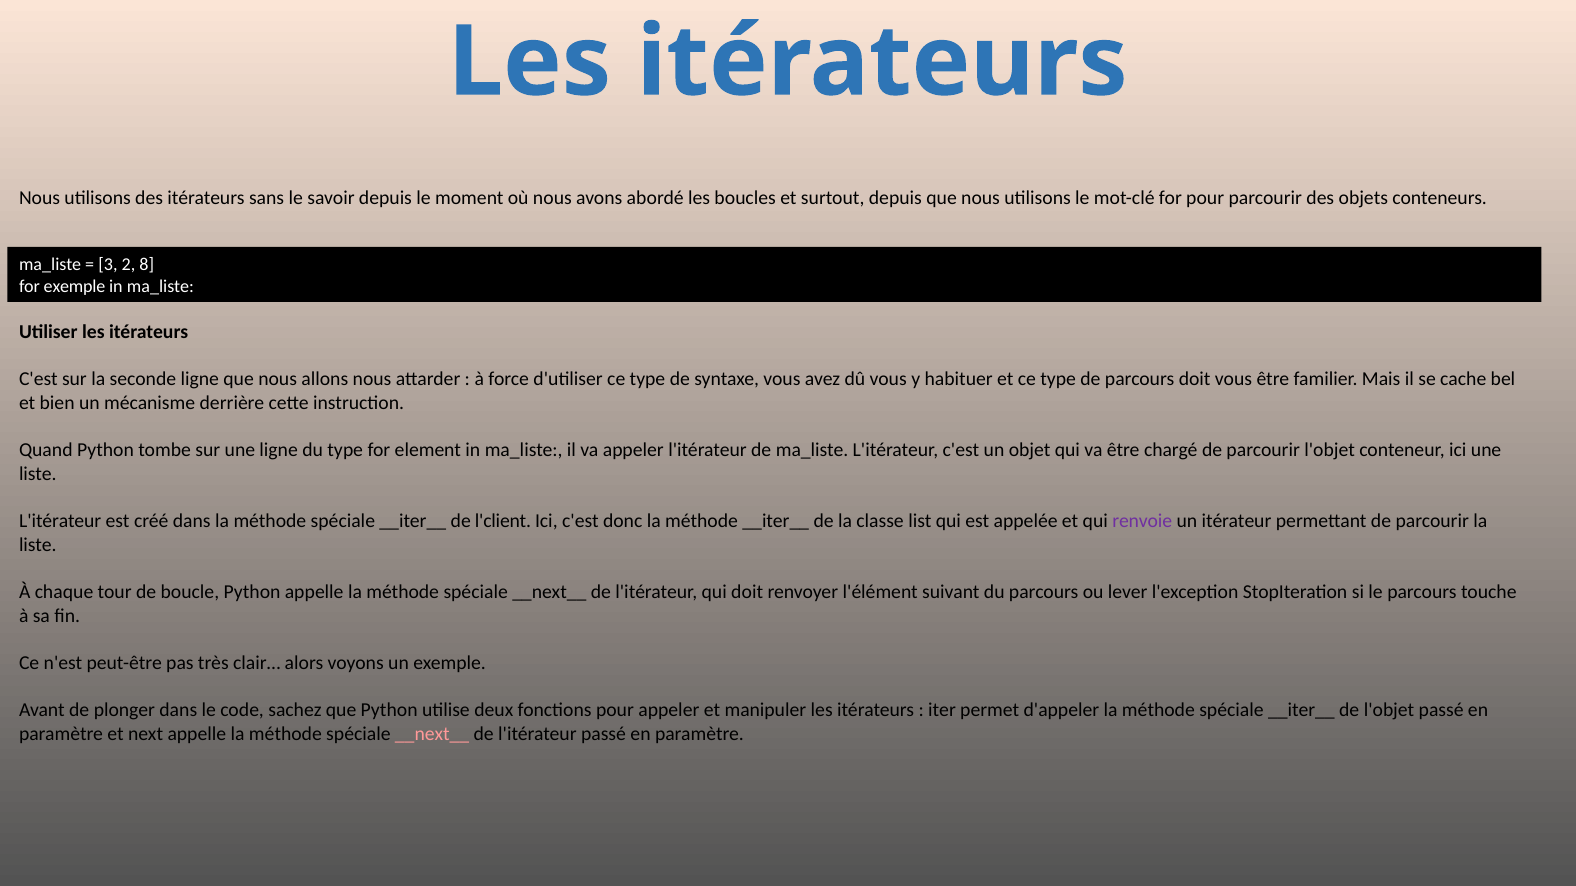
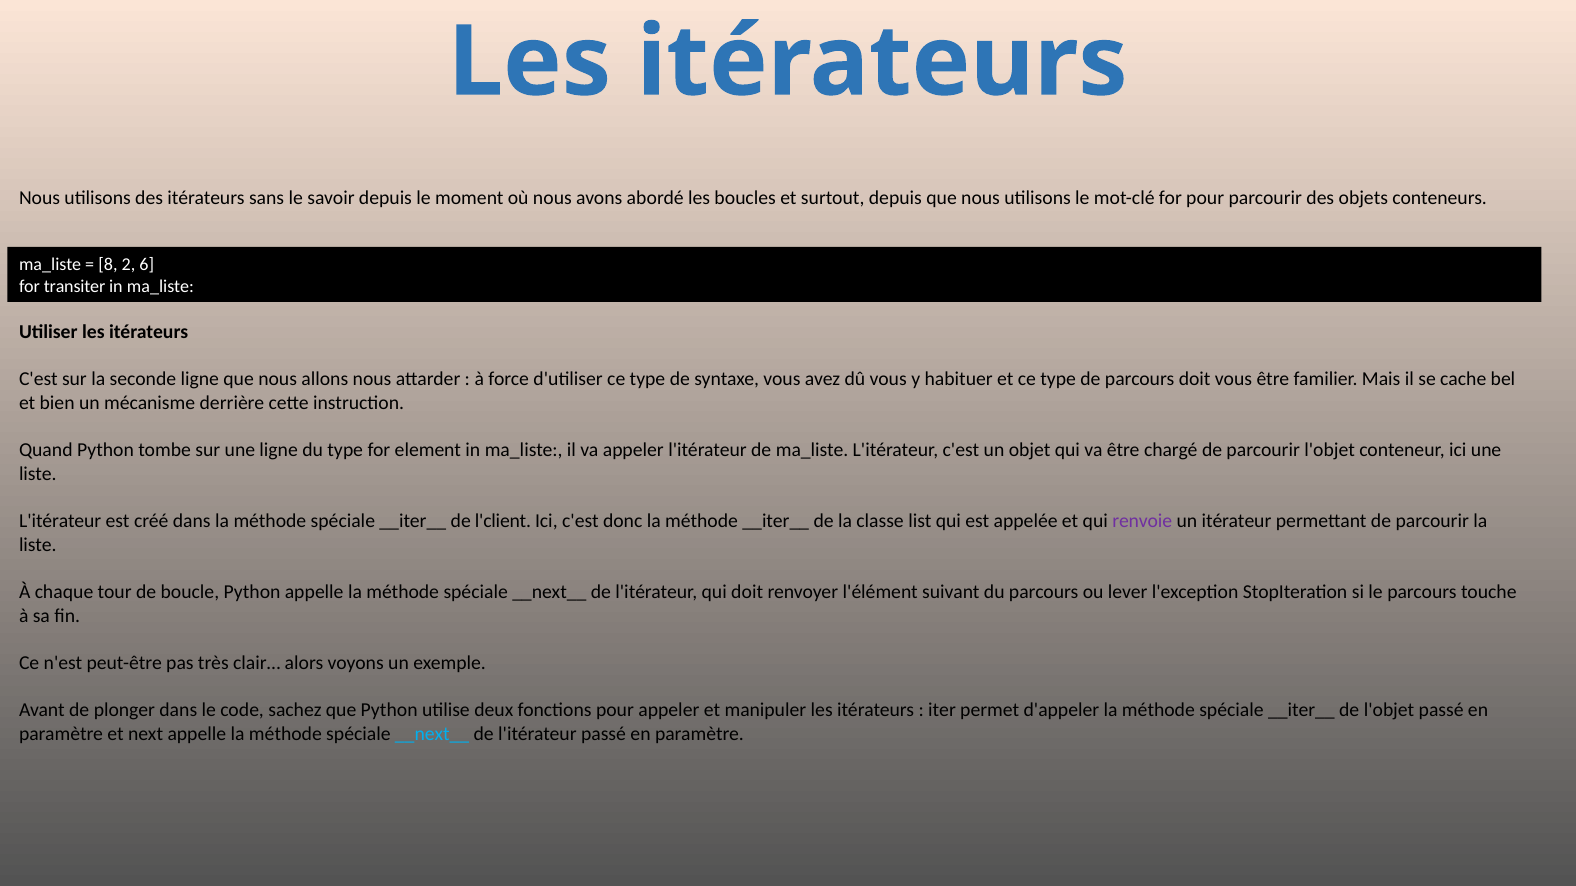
3: 3 -> 8 (108, 265)
8: 8 -> 6 (147, 265)
for exemple: exemple -> transiter (75, 287)
__next__ colour: pink -> light blue (432, 734)
